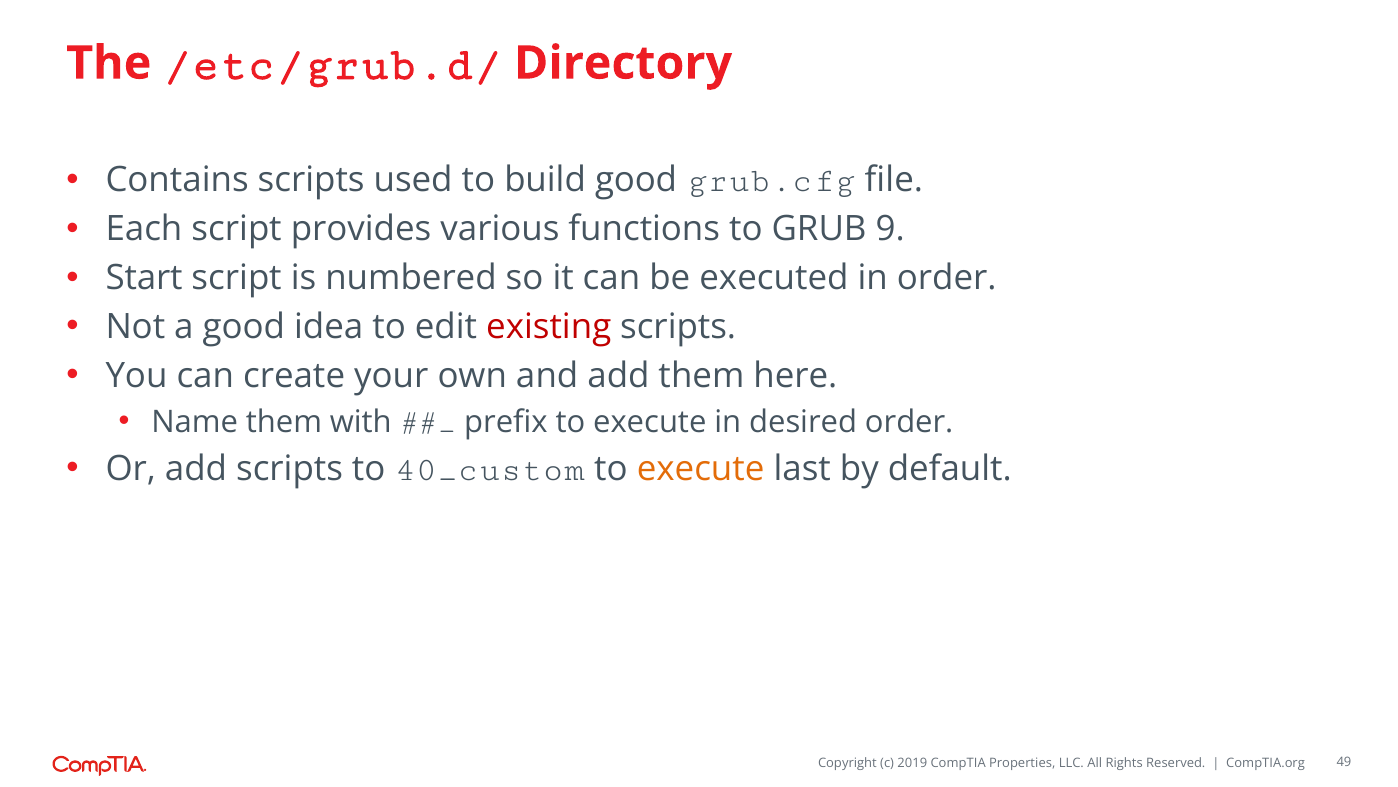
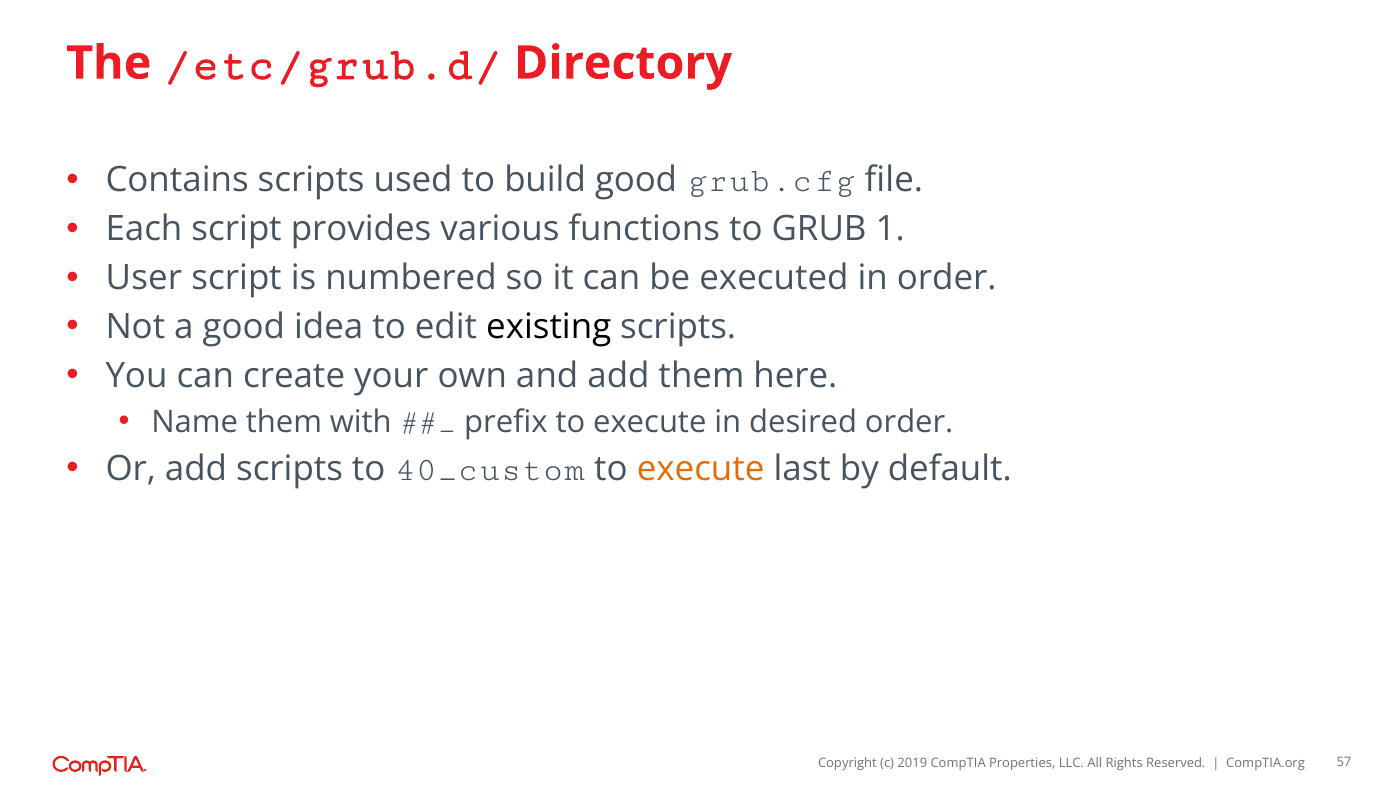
9: 9 -> 1 (890, 229)
Start: Start -> User (144, 278)
existing colour: red -> black (549, 327)
49: 49 -> 57 (1344, 762)
